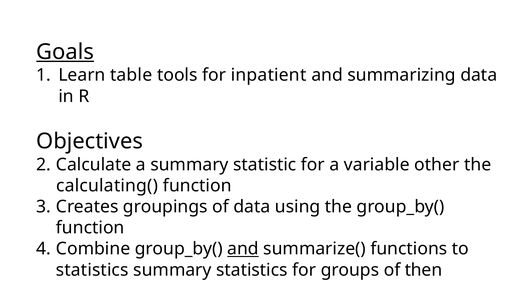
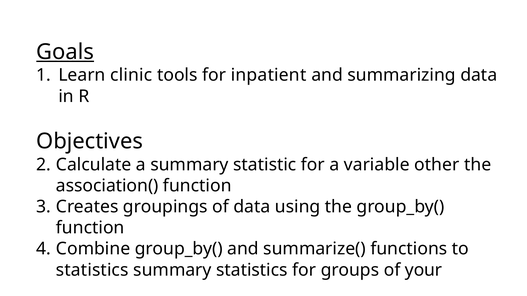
table: table -> clinic (131, 75)
calculating(: calculating( -> association( (107, 186)
and underline: present -> none (243, 249)
then: then -> your (424, 270)
